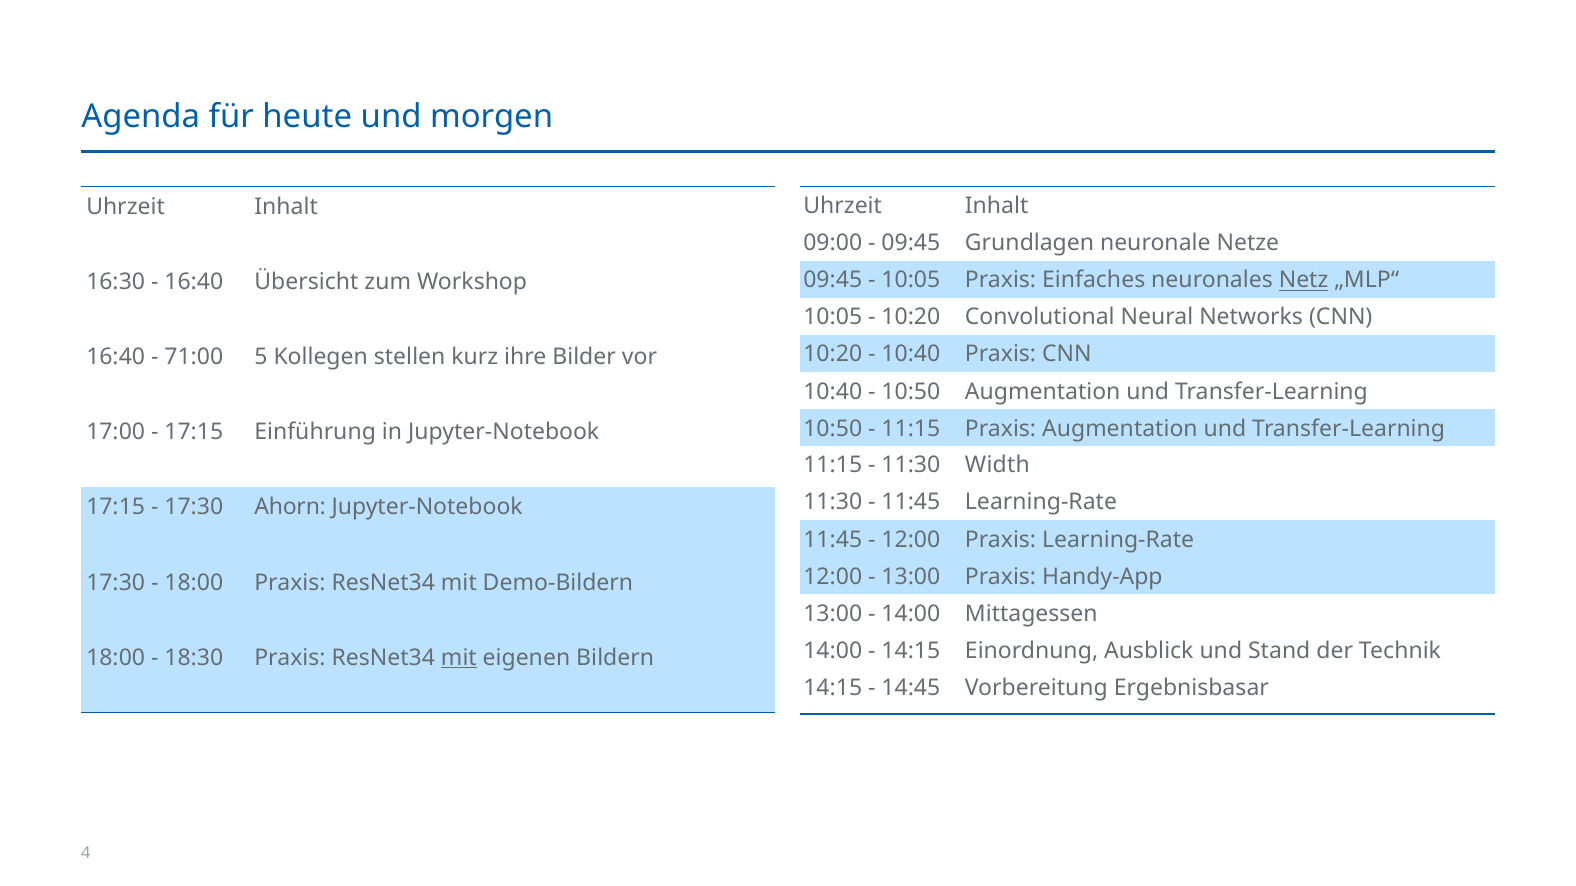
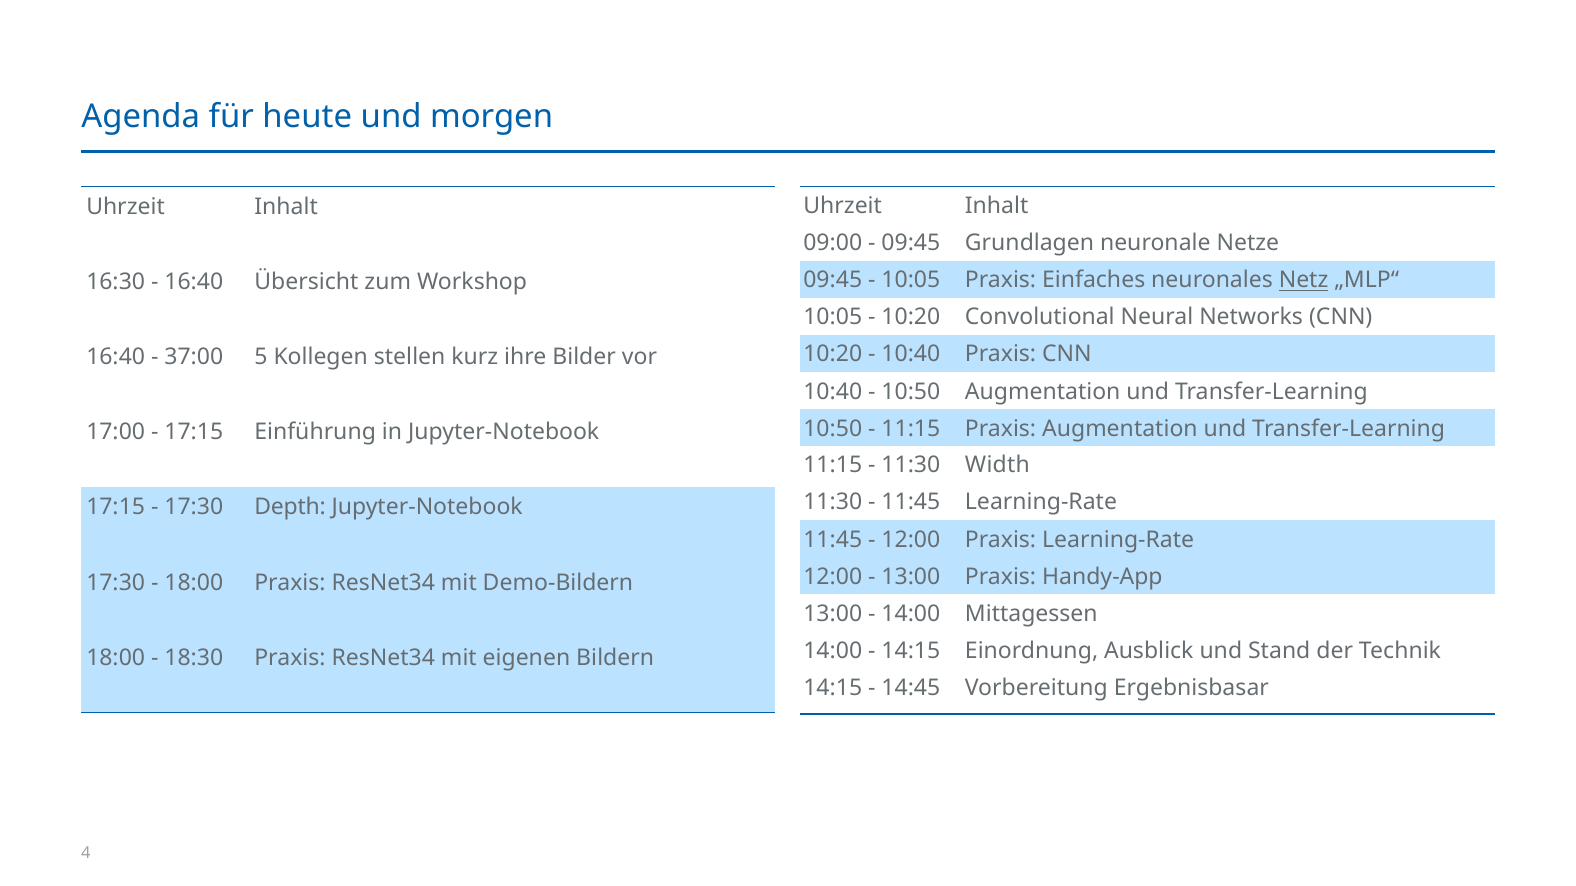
71:00: 71:00 -> 37:00 (194, 357)
Ahorn: Ahorn -> Depth (290, 508)
mit underline: present -> none (459, 658)
